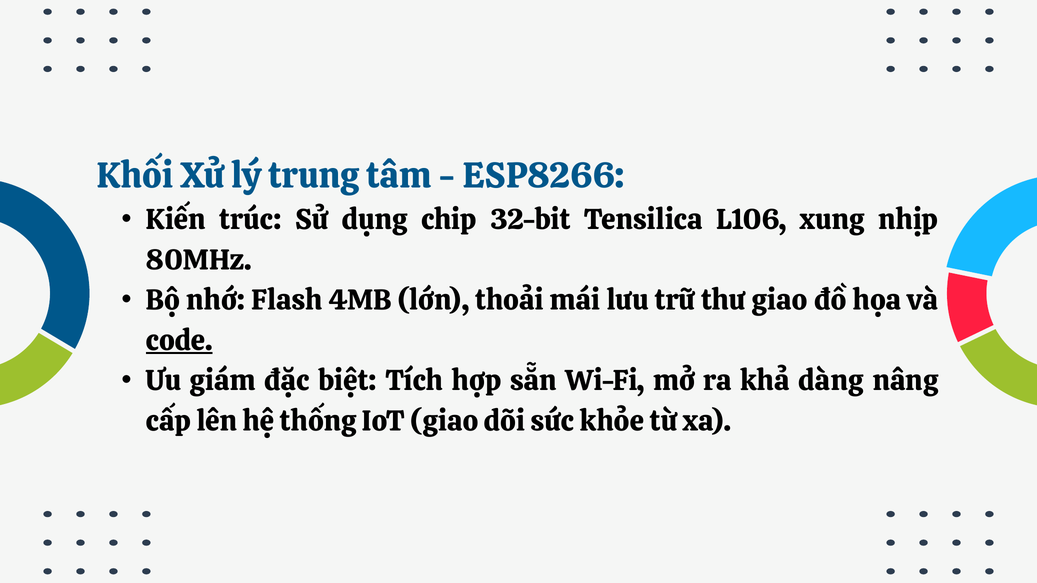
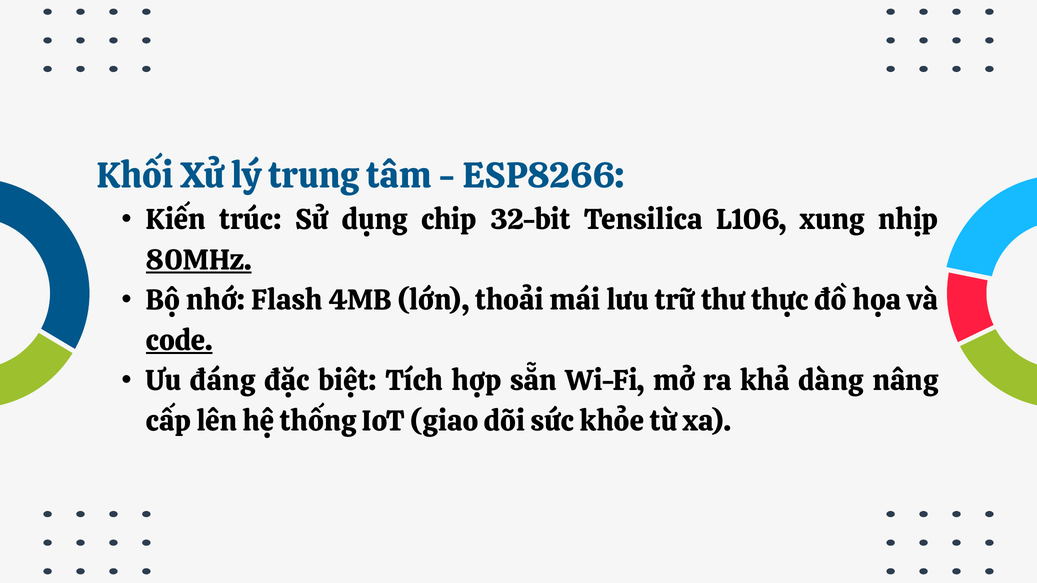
80MHz underline: none -> present (199, 260)
thư giao: giao -> thực (780, 301)
giám: giám -> đáng (223, 381)
